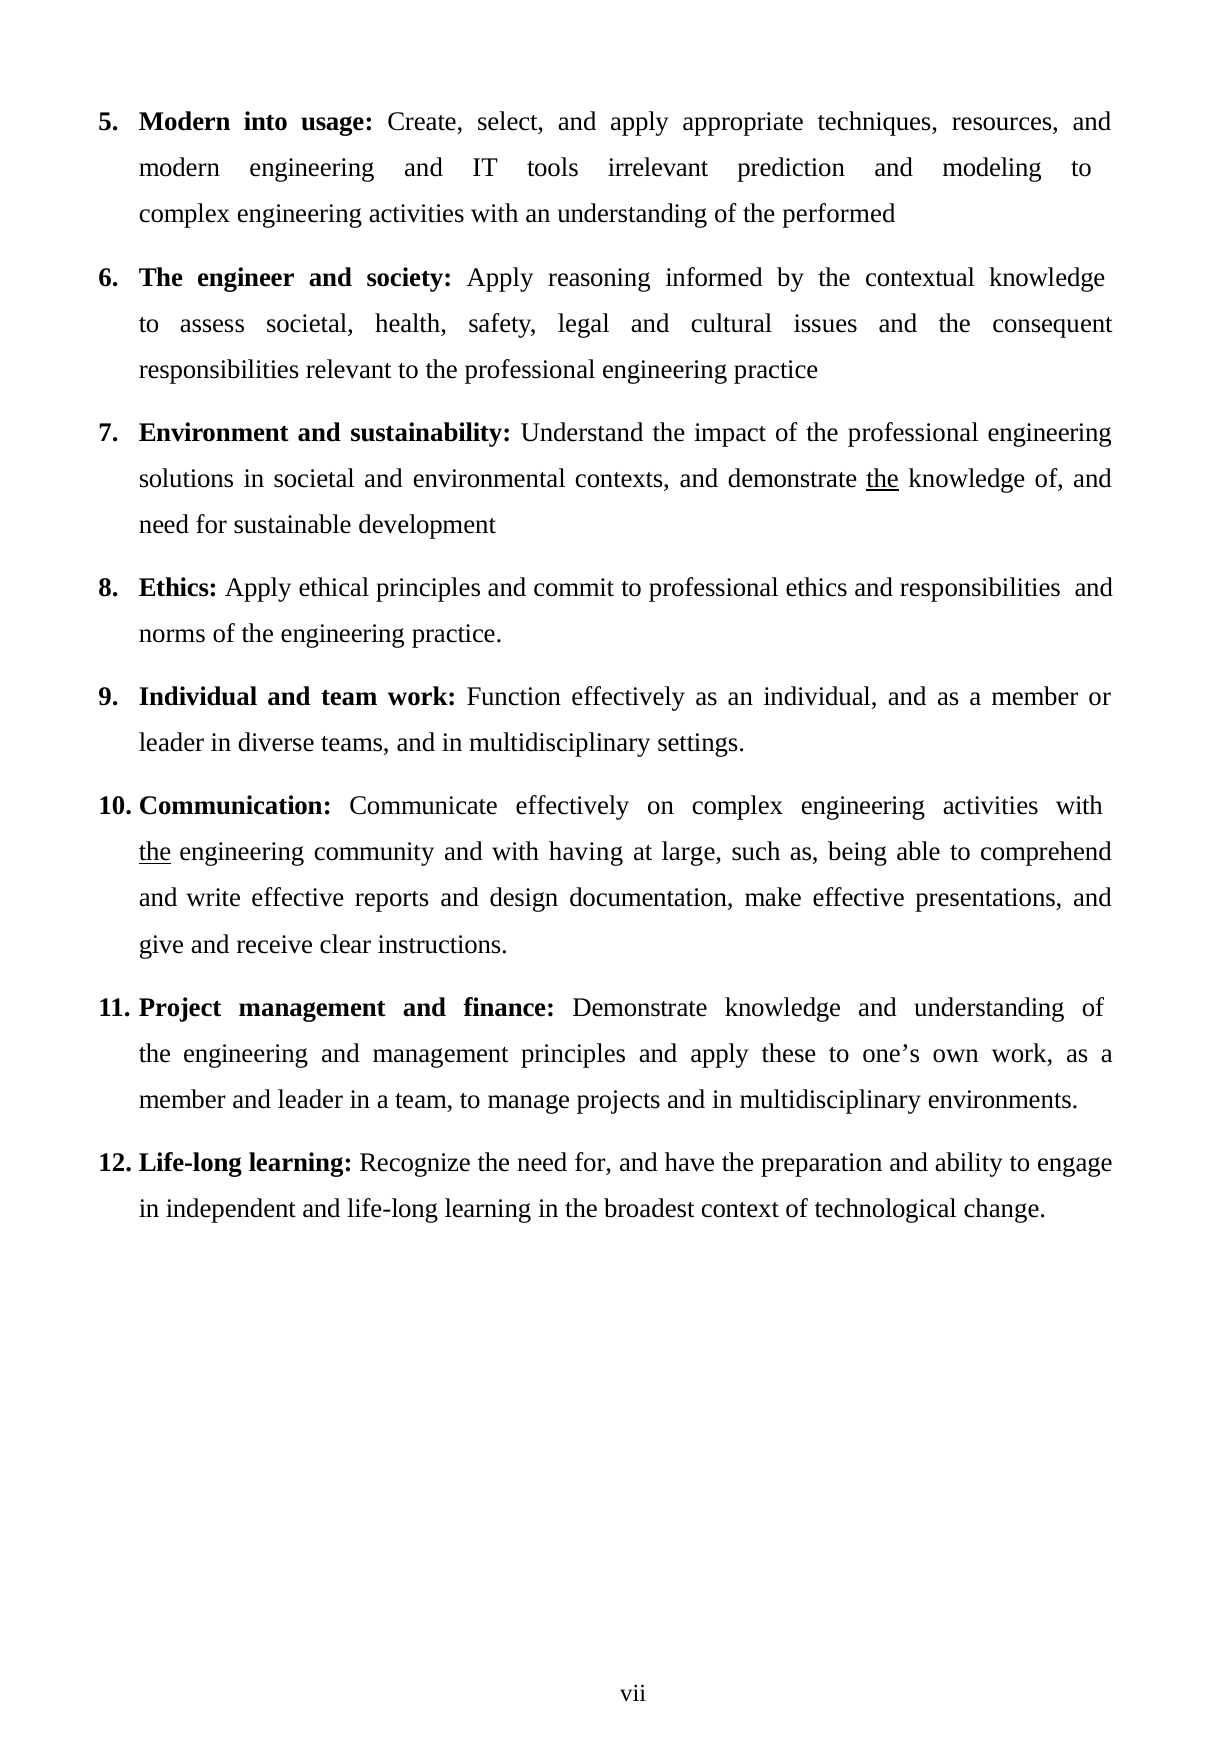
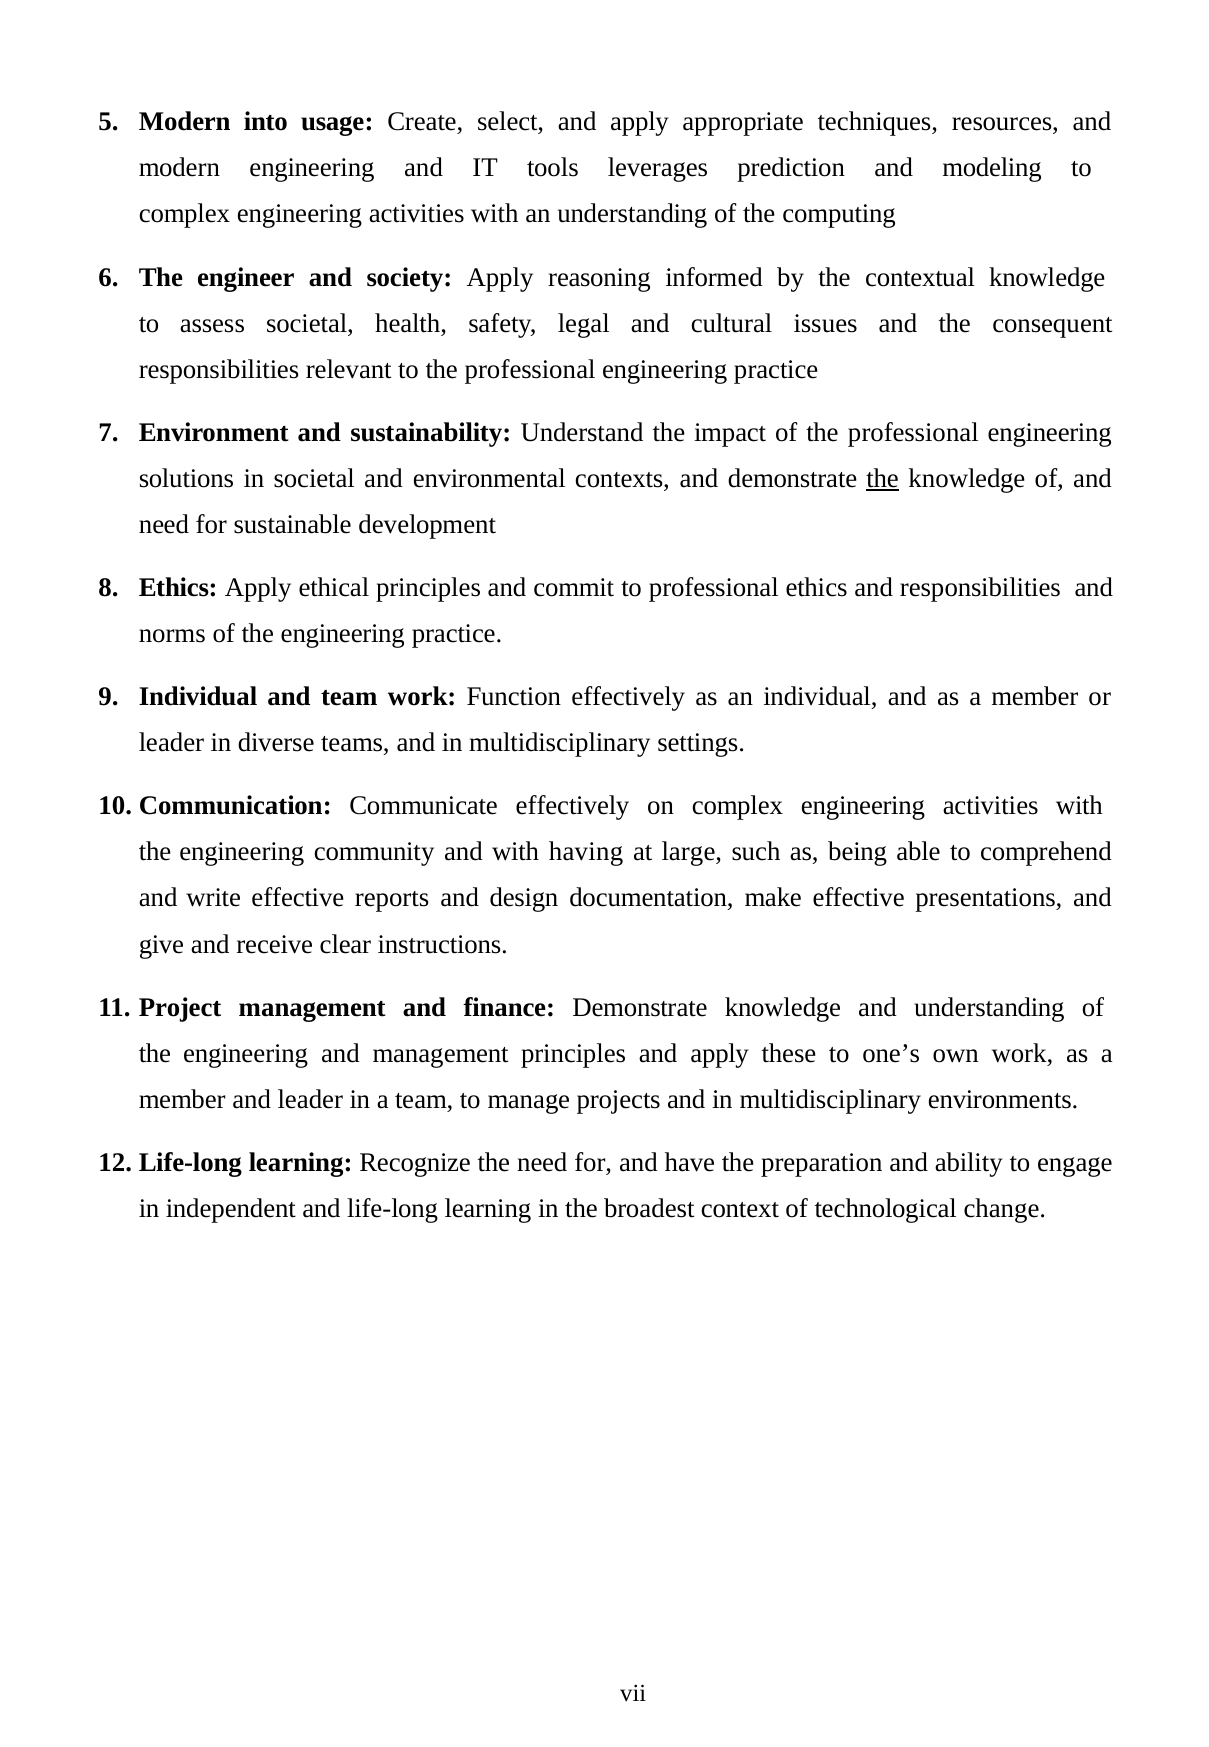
irrelevant: irrelevant -> leverages (658, 168)
performed: performed -> computing (839, 214)
the underline: present -> none (155, 852)
